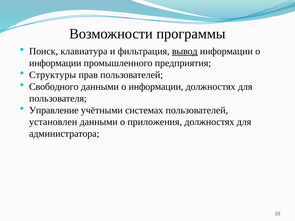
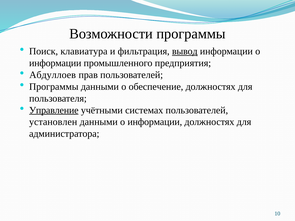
Структуры: Структуры -> Абдуллоев (53, 75)
Свободного: Свободного -> Программы (54, 87)
данными о информации: информации -> обеспечение (156, 87)
Управление underline: none -> present (54, 110)
данными о приложения: приложения -> информации (155, 122)
